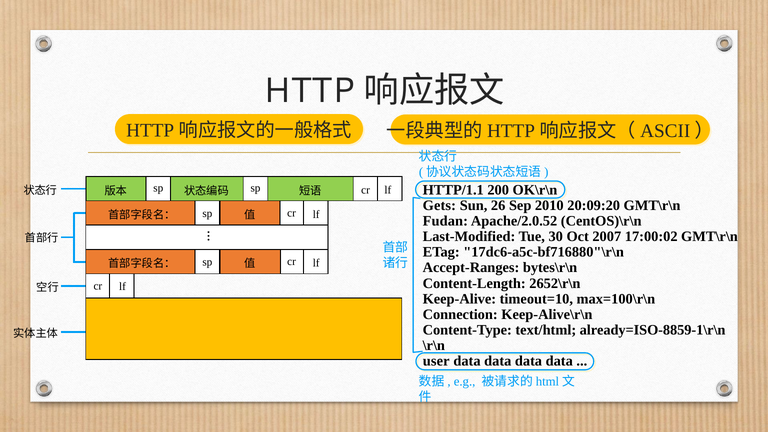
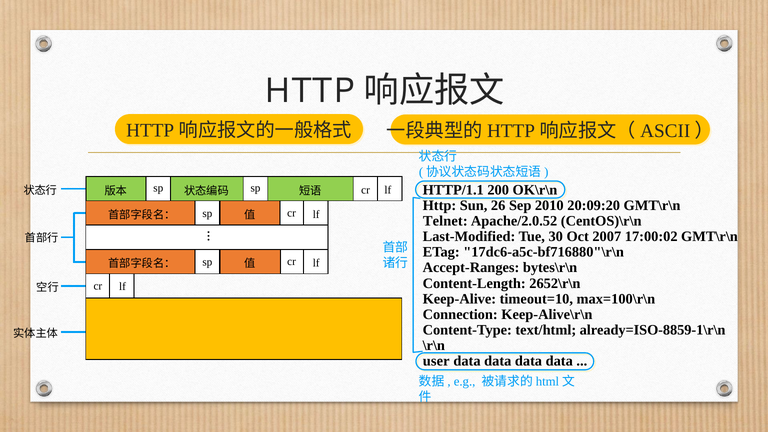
Gets: Gets -> Http (439, 205)
Fudan: Fudan -> Telnet (445, 221)
